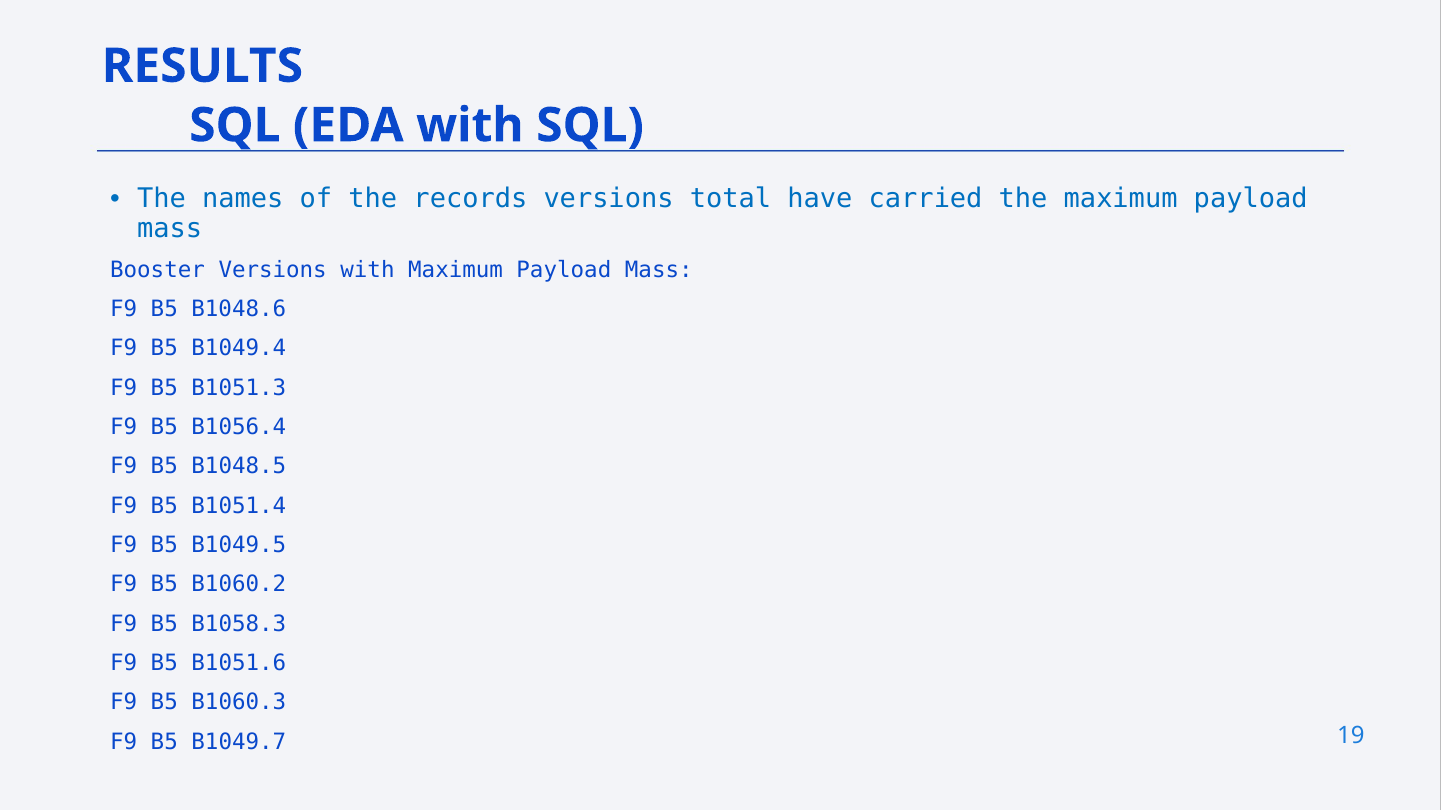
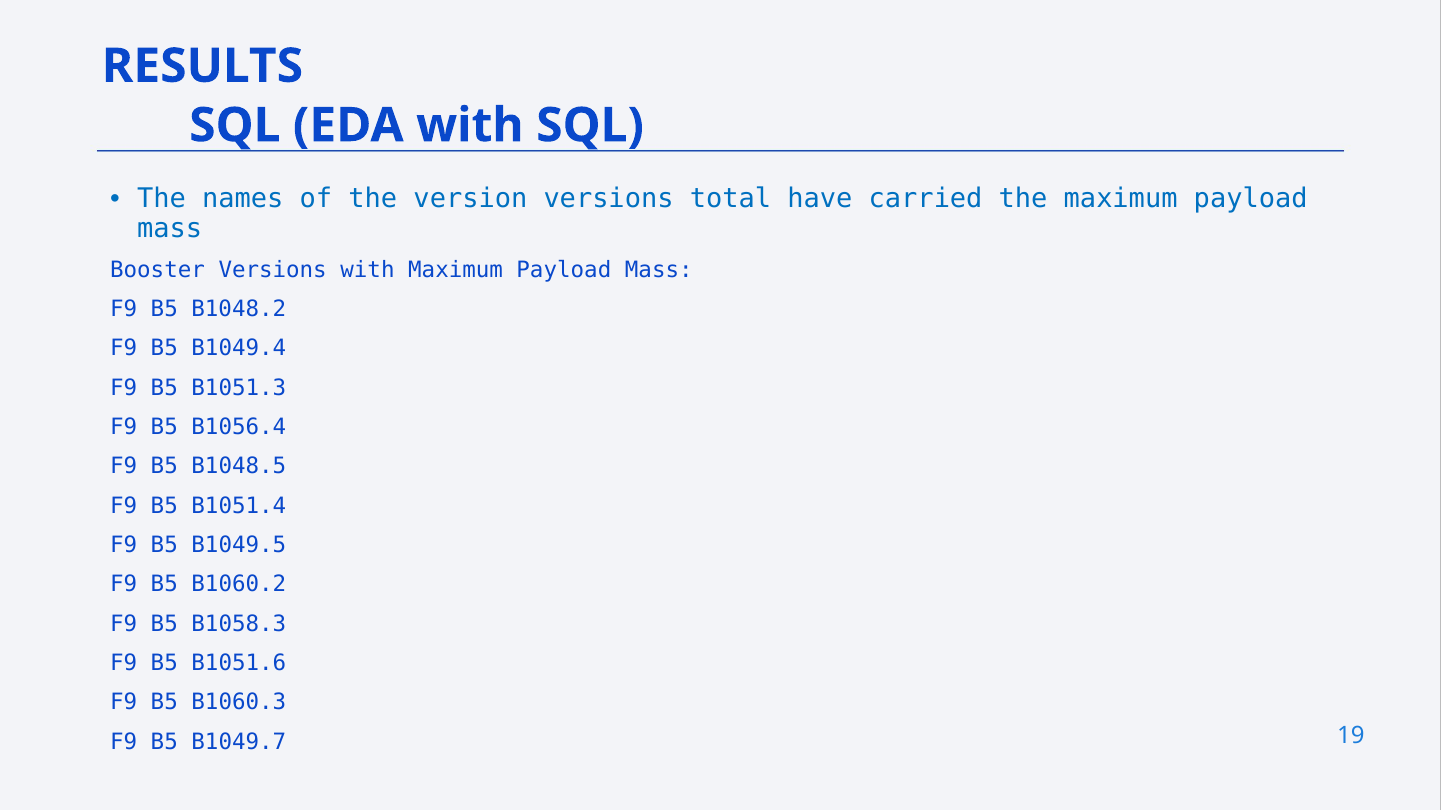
records: records -> version (470, 199)
B1048.6: B1048.6 -> B1048.2 (239, 309)
